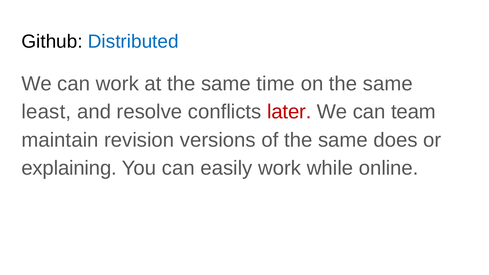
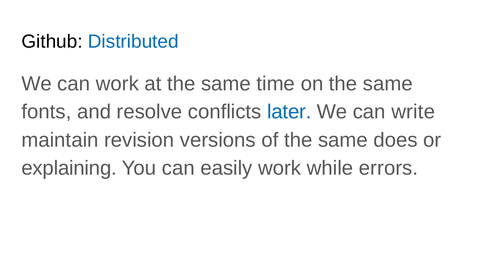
least: least -> fonts (46, 112)
later colour: red -> blue (289, 112)
team: team -> write (413, 112)
online: online -> errors (389, 168)
